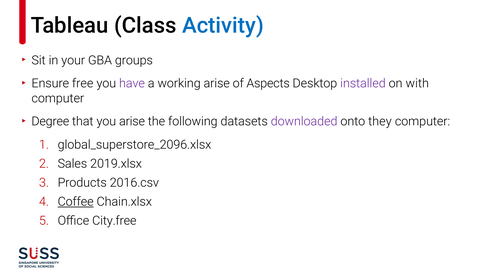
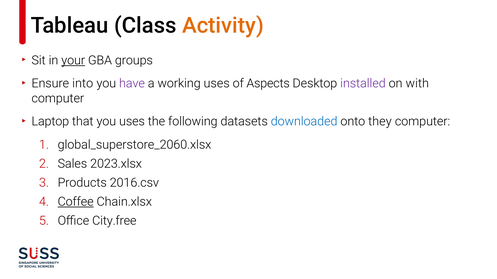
Activity colour: blue -> orange (223, 26)
your underline: none -> present (73, 60)
free: free -> into (83, 84)
working arise: arise -> uses (217, 84)
Degree: Degree -> Laptop (50, 122)
you arise: arise -> uses (132, 122)
downloaded colour: purple -> blue (304, 122)
global_superstore_2096.xlsx: global_superstore_2096.xlsx -> global_superstore_2060.xlsx (134, 145)
2019.xlsx: 2019.xlsx -> 2023.xlsx (116, 164)
